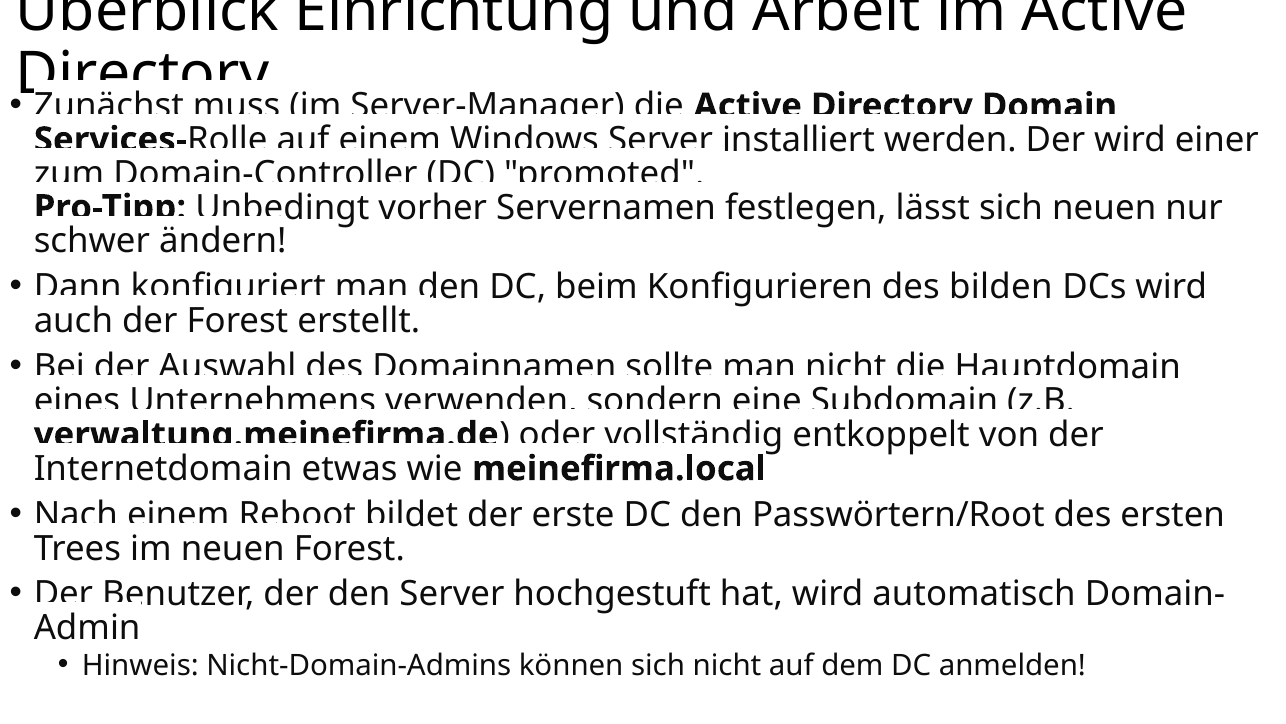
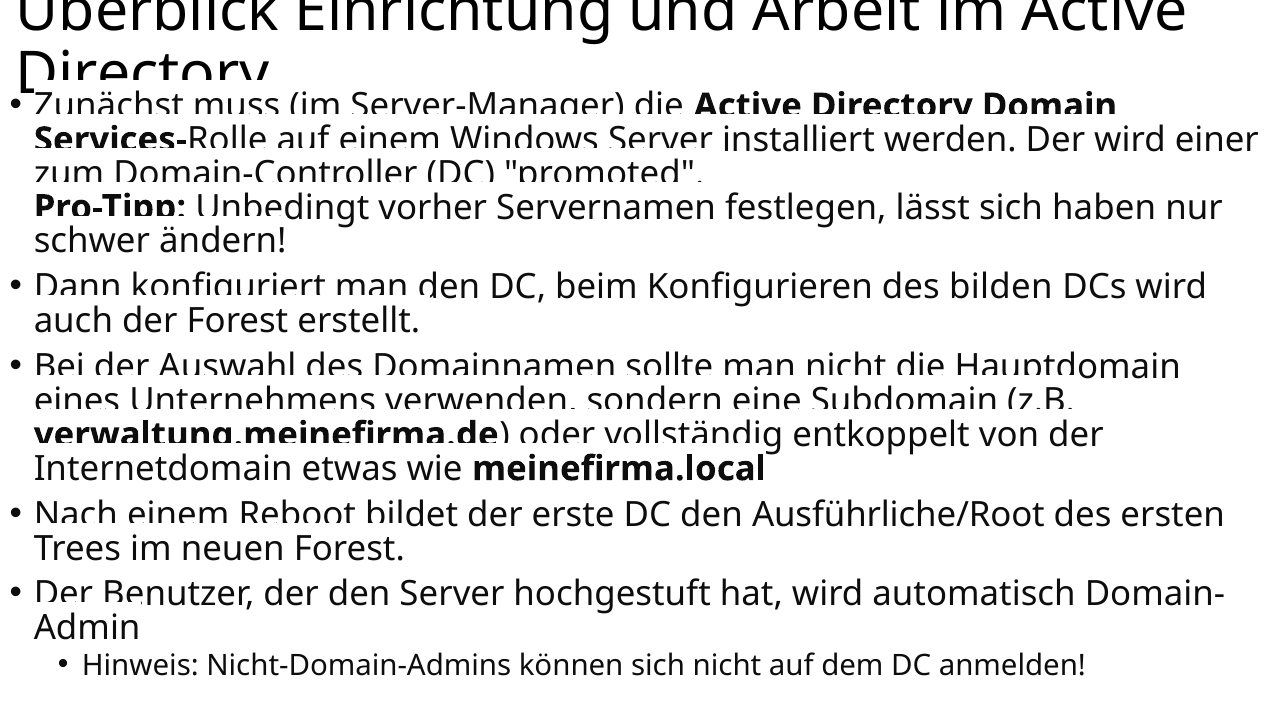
sich neuen: neuen -> haben (1104, 207)
Passwörtern/Root: Passwörtern/Root -> Ausführliche/Root (898, 514)
